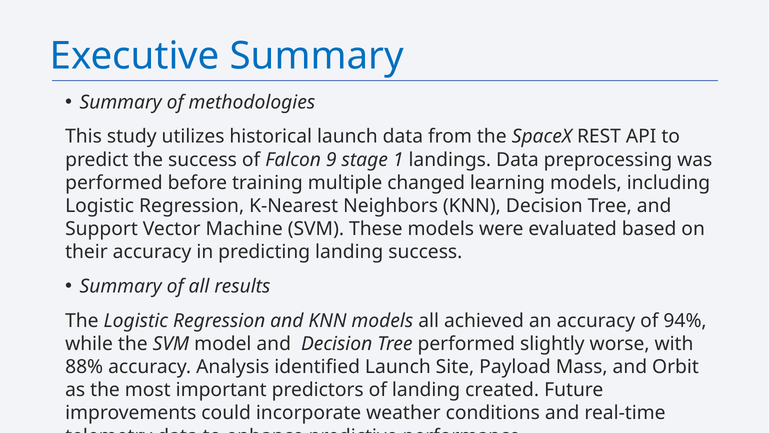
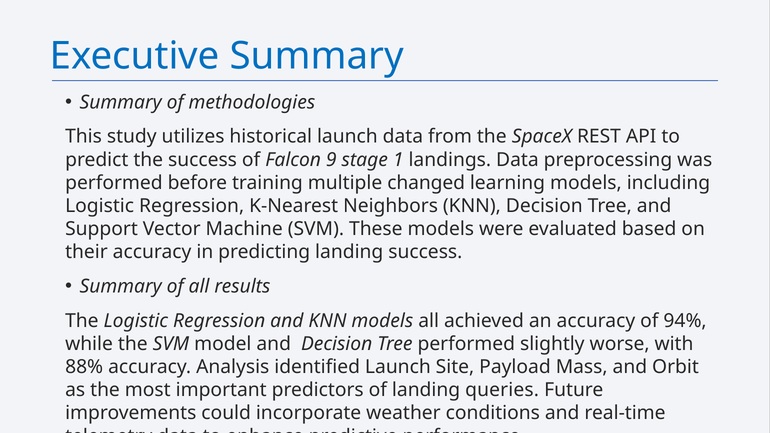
created: created -> queries (502, 390)
